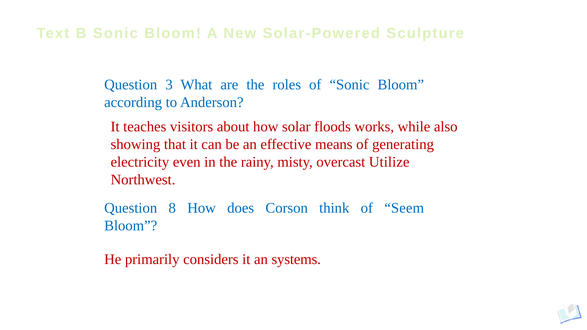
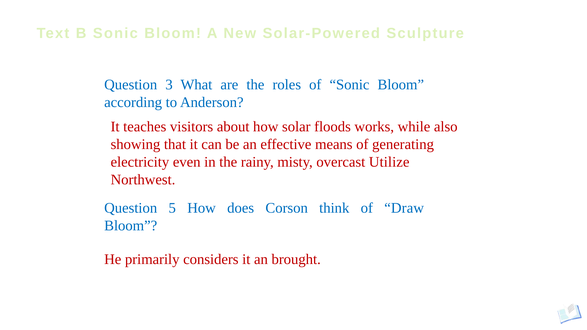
8: 8 -> 5 (172, 208)
Seem: Seem -> Draw (404, 208)
systems: systems -> brought (296, 259)
